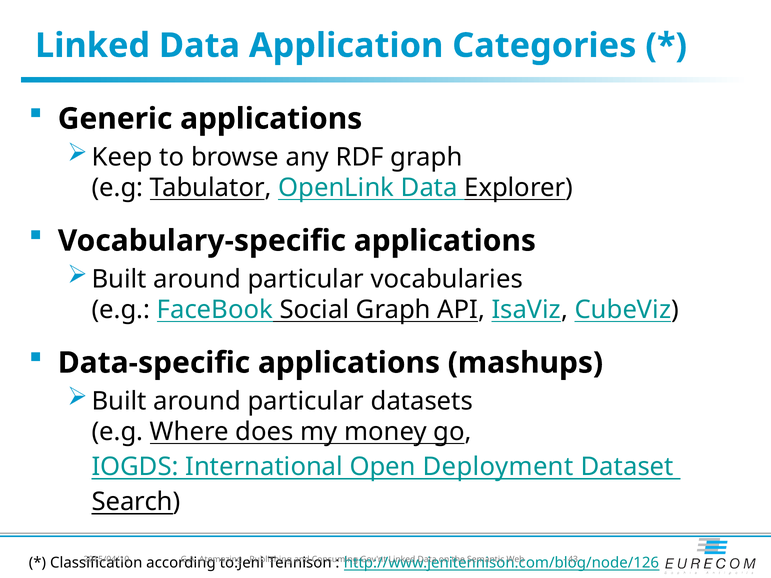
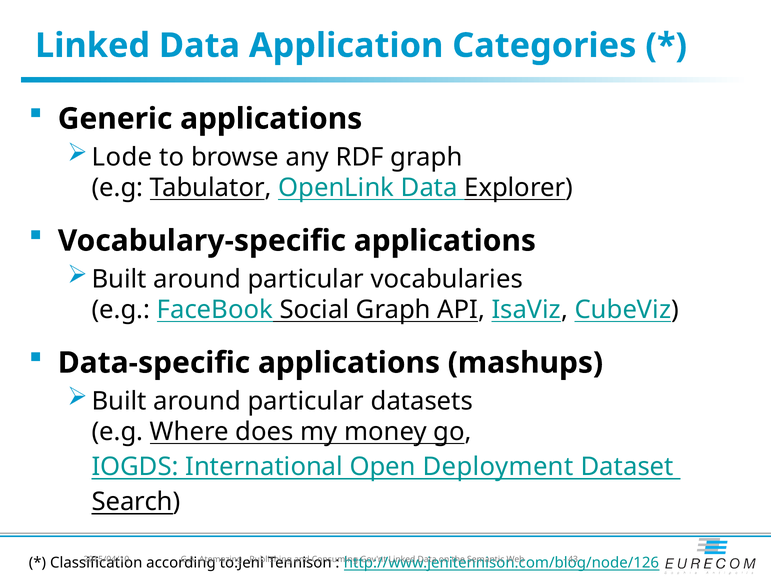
Keep: Keep -> Lode (122, 157)
